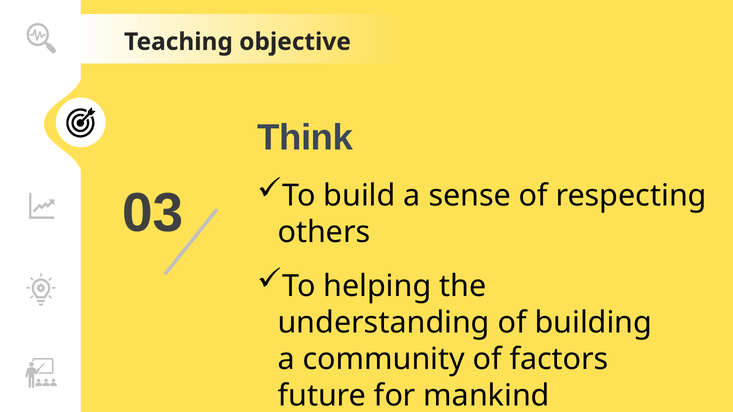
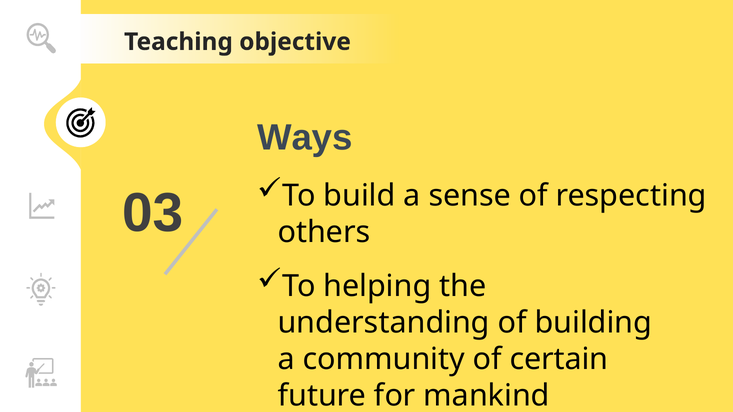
Think: Think -> Ways (305, 138)
factors: factors -> certain (559, 360)
